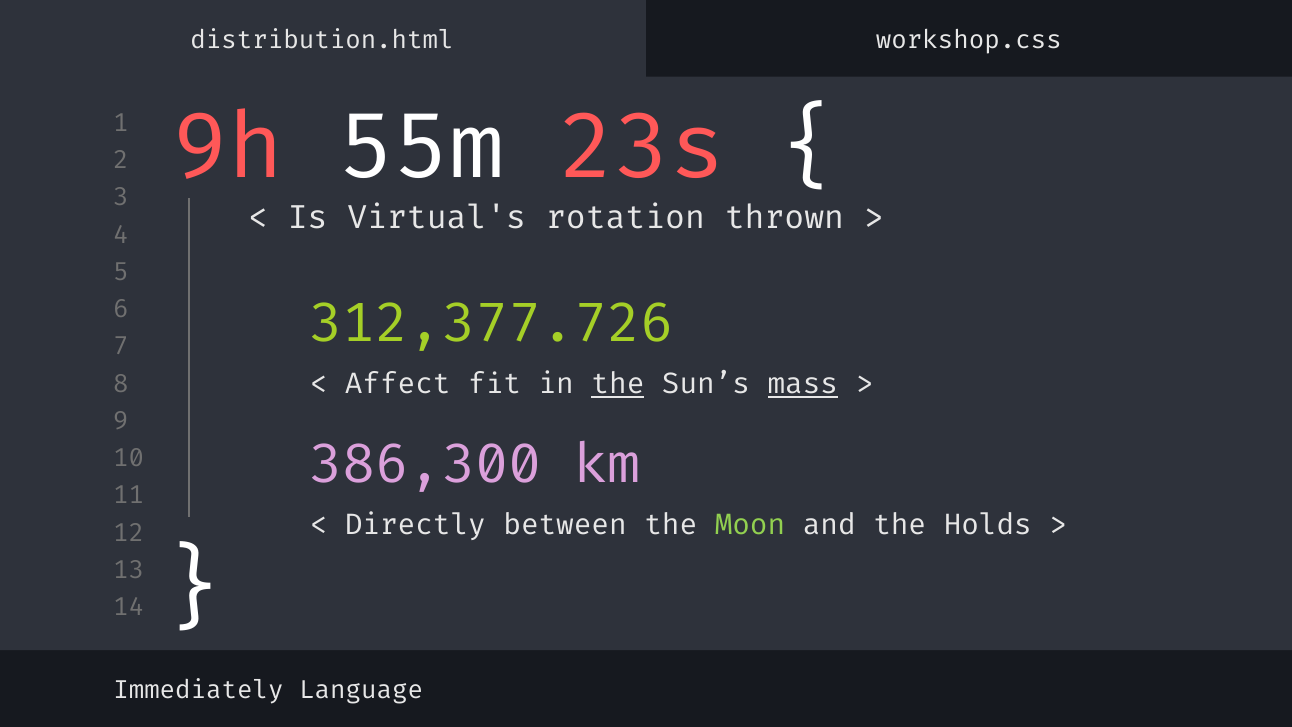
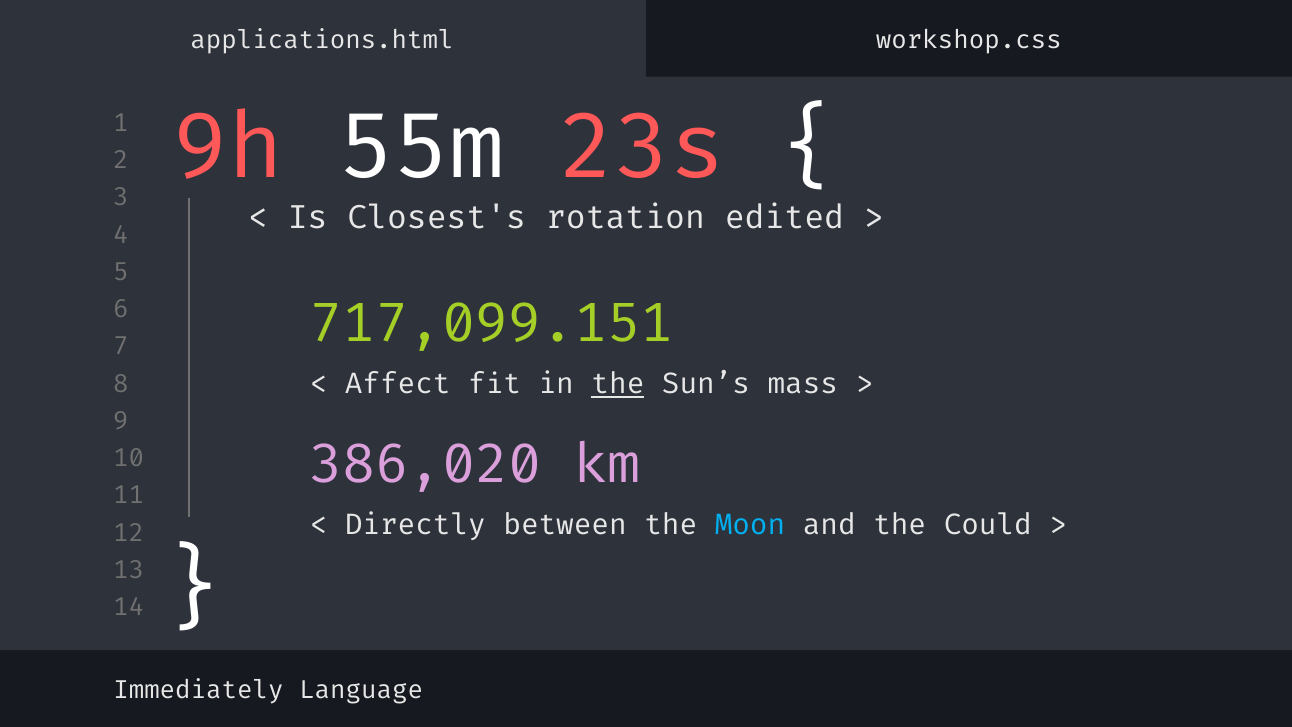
distribution.html: distribution.html -> applications.html (322, 40)
Virtual's: Virtual's -> Closest's (437, 217)
thrown: thrown -> edited (784, 217)
312,377.726: 312,377.726 -> 717,099.151 (492, 323)
mass underline: present -> none (803, 384)
386,300: 386,300 -> 386,020 (426, 464)
Moon colour: light green -> light blue (750, 525)
Holds: Holds -> Could (988, 525)
